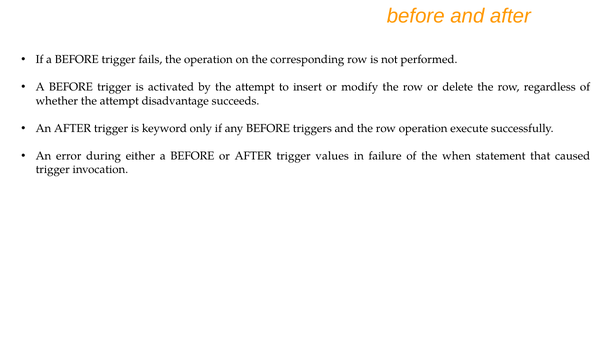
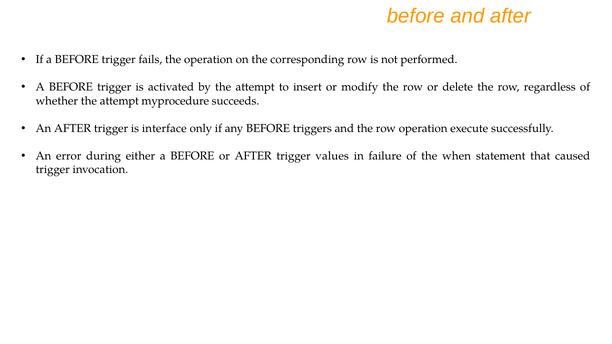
disadvantage: disadvantage -> myprocedure (175, 101)
keyword: keyword -> interface (164, 129)
